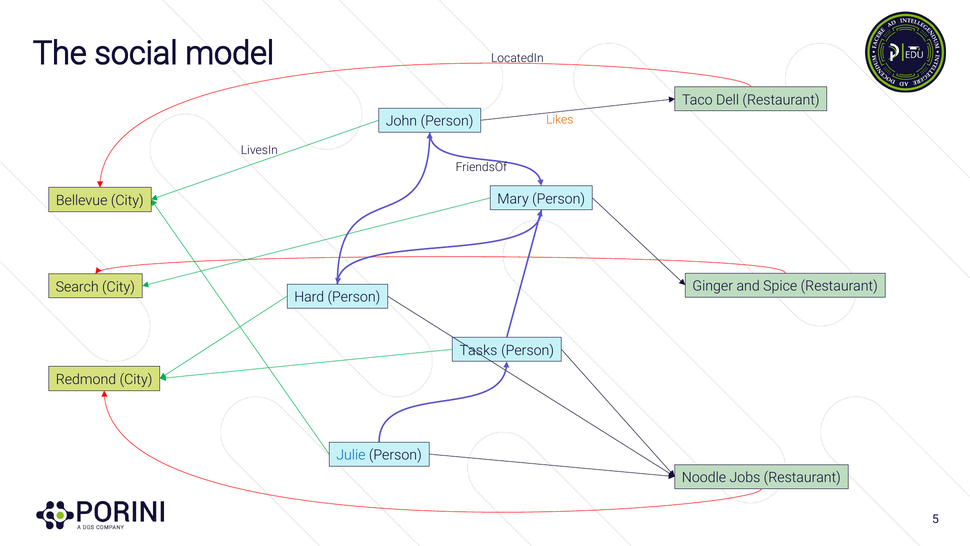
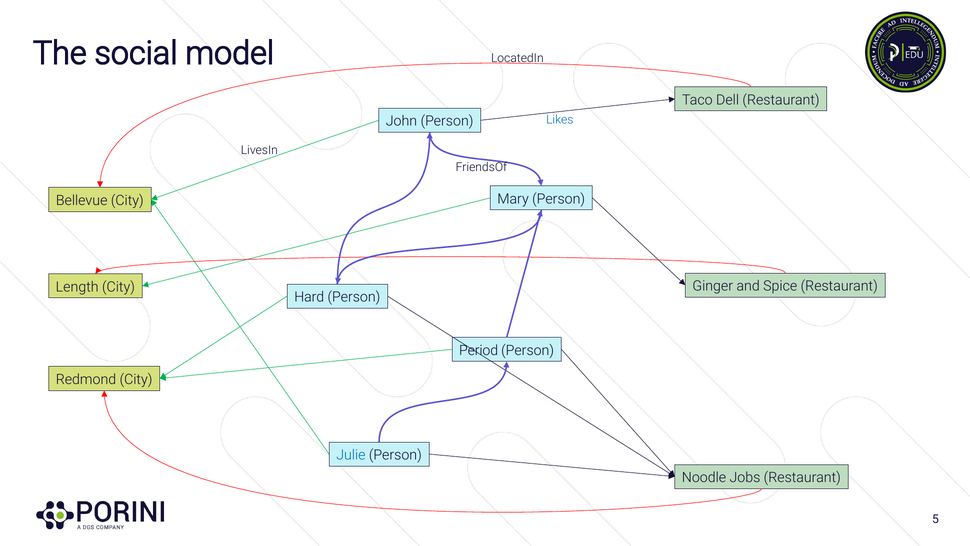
Likes colour: orange -> blue (560, 120)
Search: Search -> Length (77, 287)
Tasks: Tasks -> Period (479, 350)
